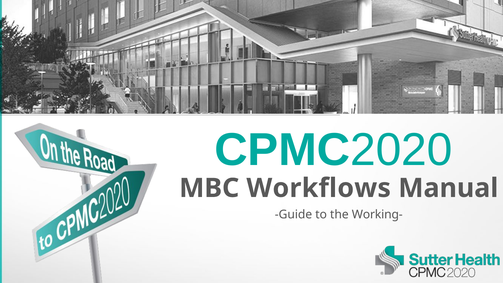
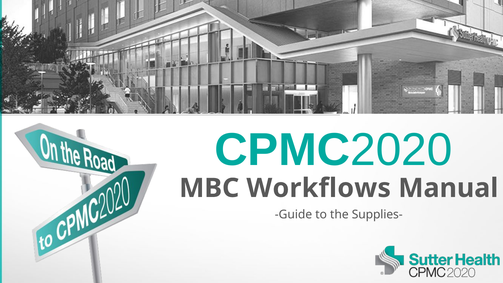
Working-: Working- -> Supplies- (377, 214)
